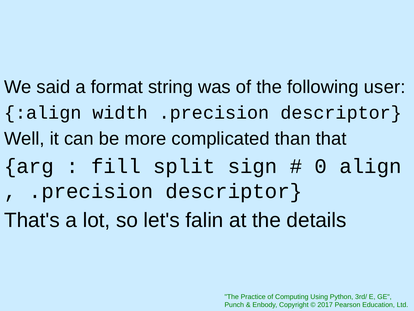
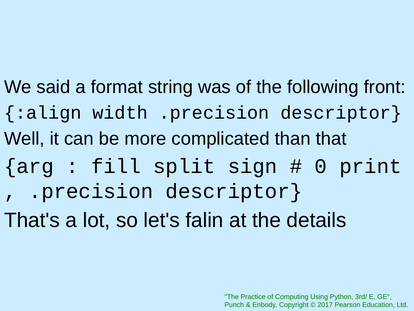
user: user -> front (385, 87)
align: align -> print (371, 166)
